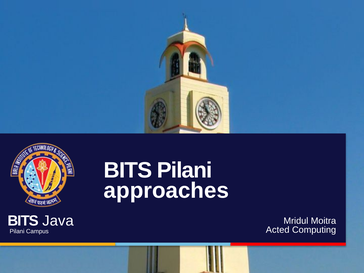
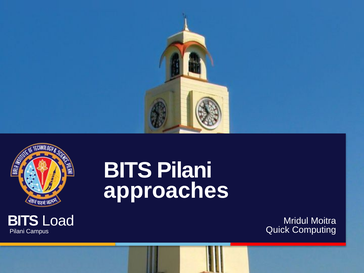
Java: Java -> Load (58, 221)
Acted: Acted -> Quick (278, 230)
